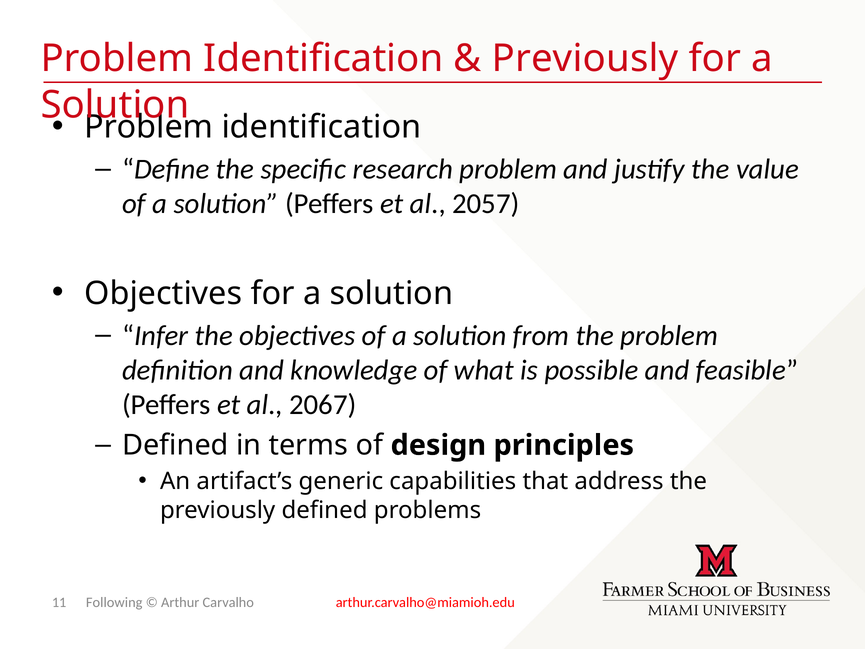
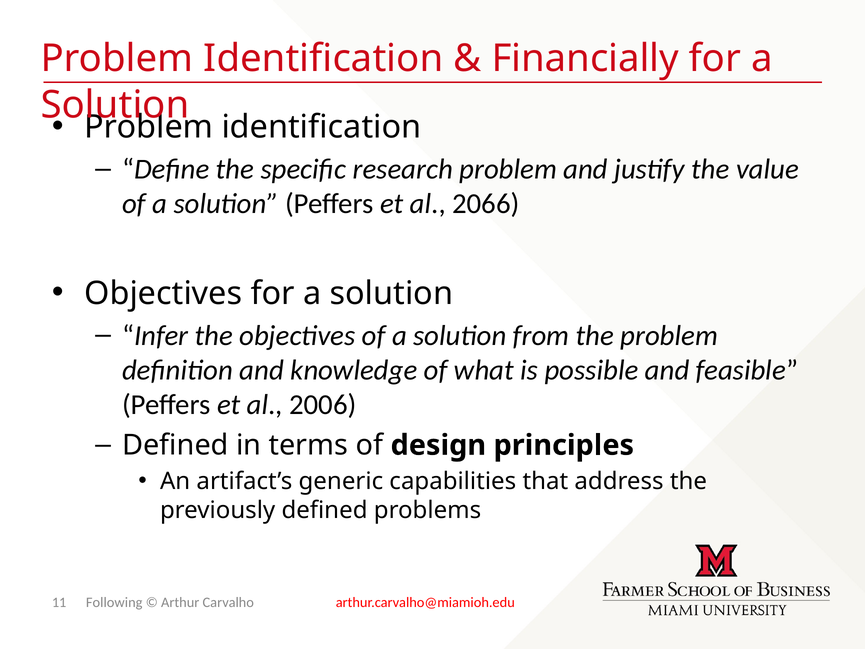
Previously: Previously -> Financially (585, 59)
2057: 2057 -> 2066 (486, 204)
2067: 2067 -> 2006 (323, 405)
